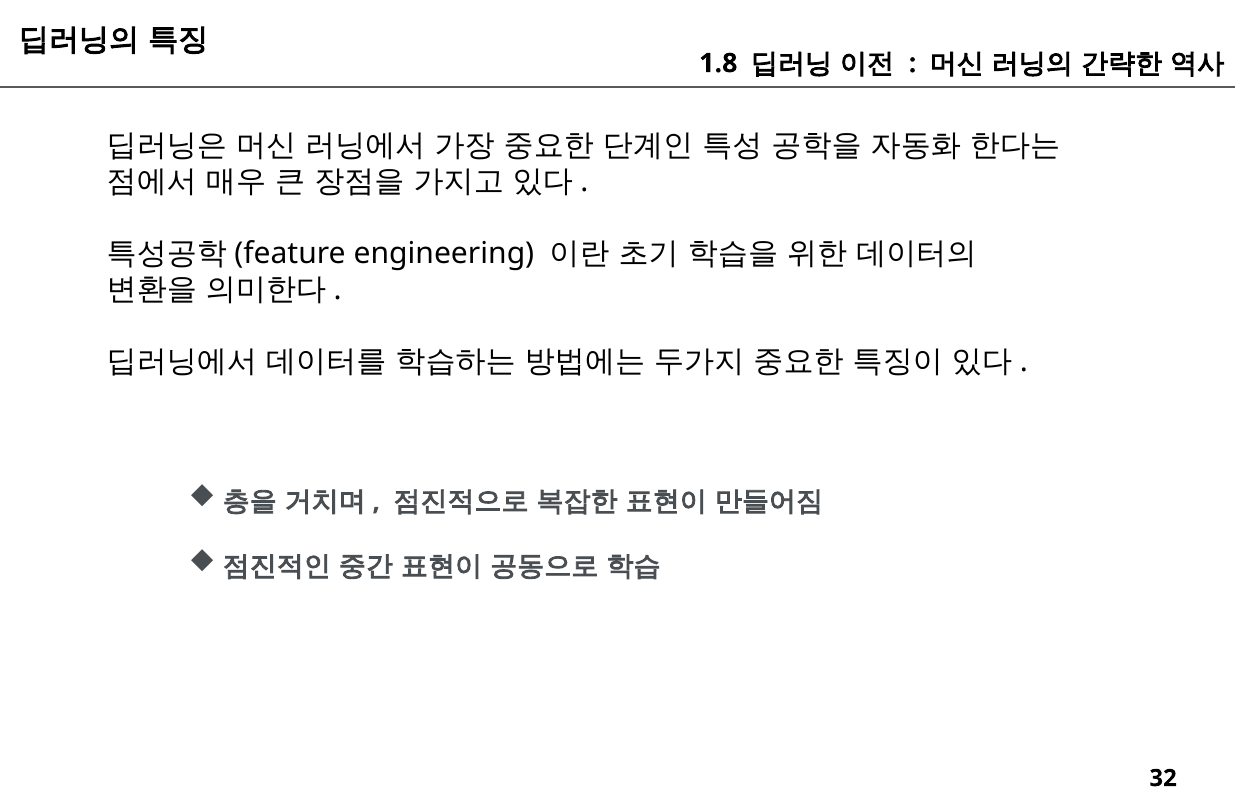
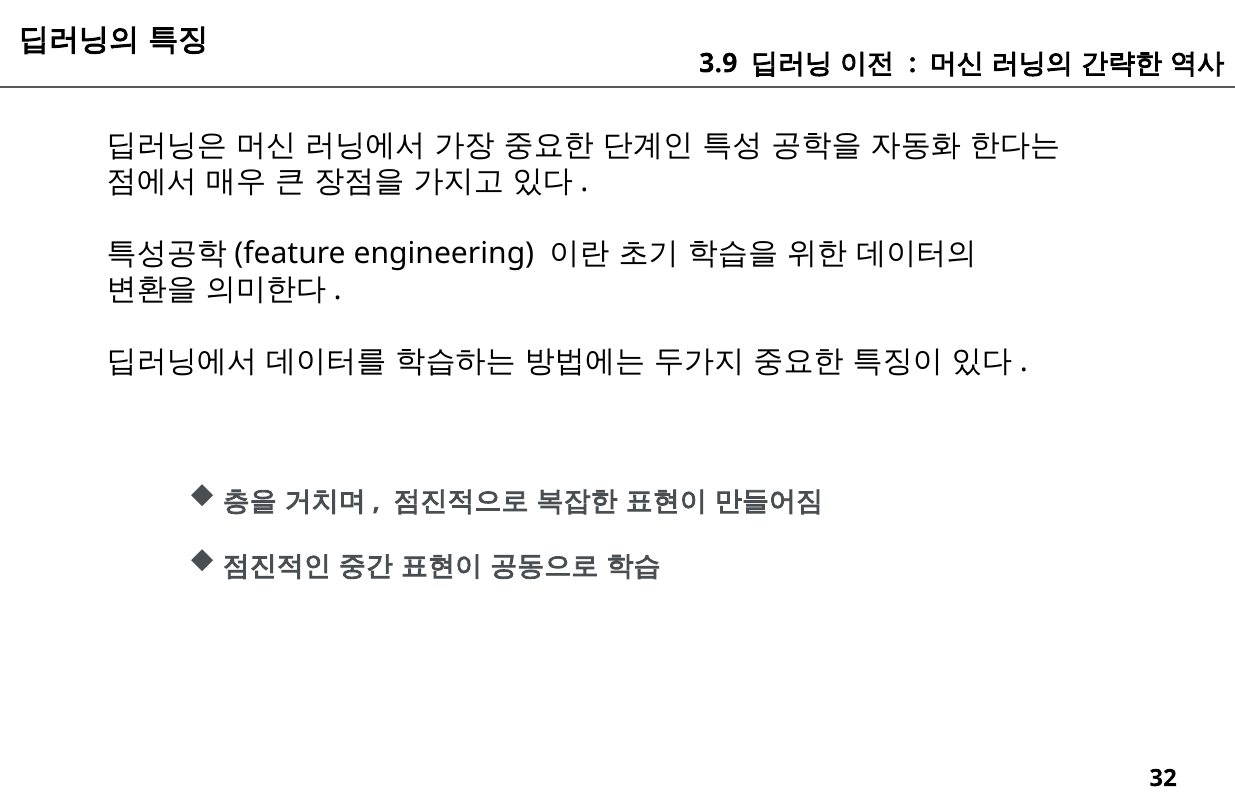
1.8: 1.8 -> 3.9 (718, 63)
